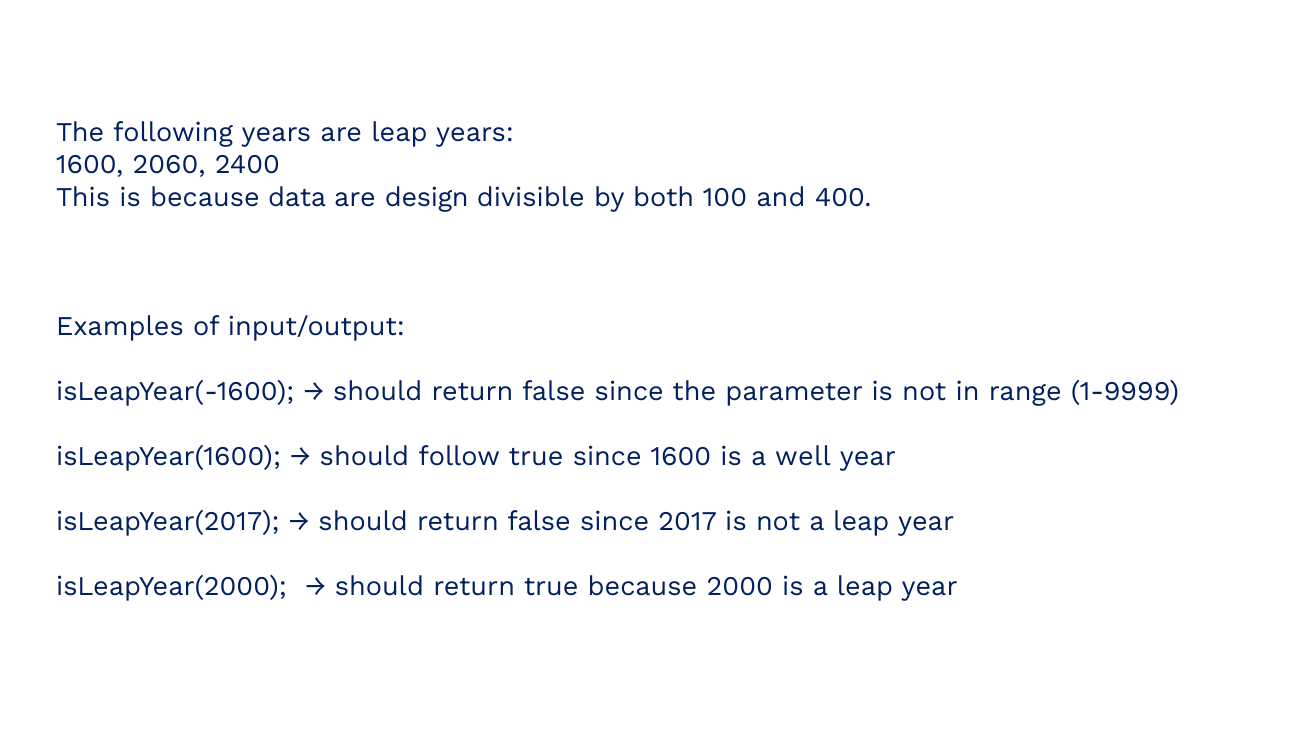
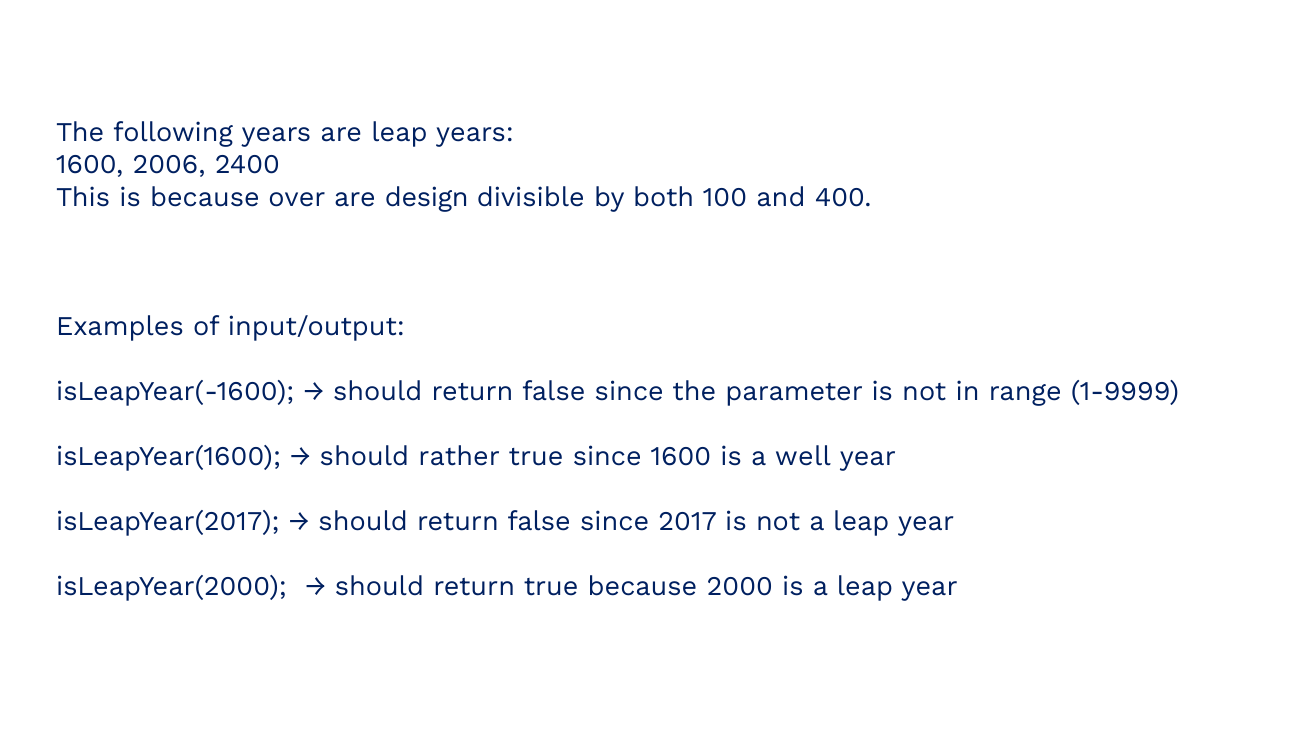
2060: 2060 -> 2006 (169, 165)
data: data -> over (297, 197)
follow: follow -> rather (459, 457)
